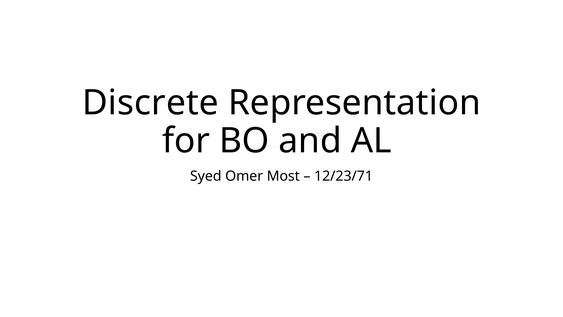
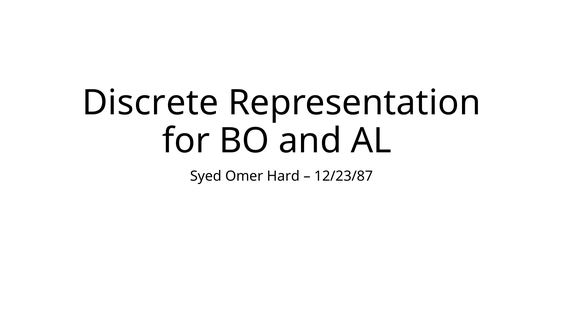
Most: Most -> Hard (283, 176)
12/23/71: 12/23/71 -> 12/23/87 (344, 176)
